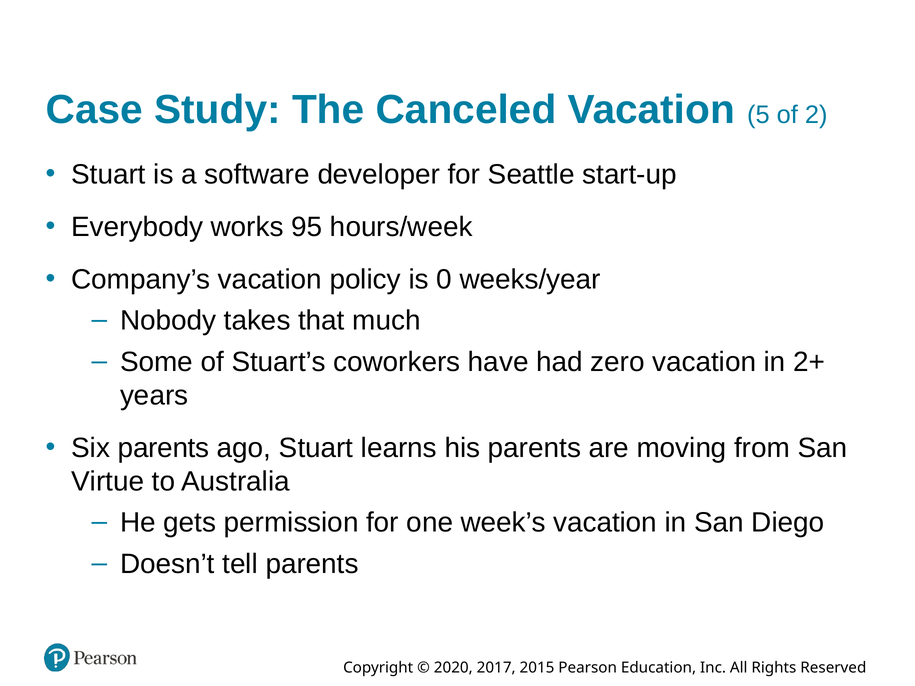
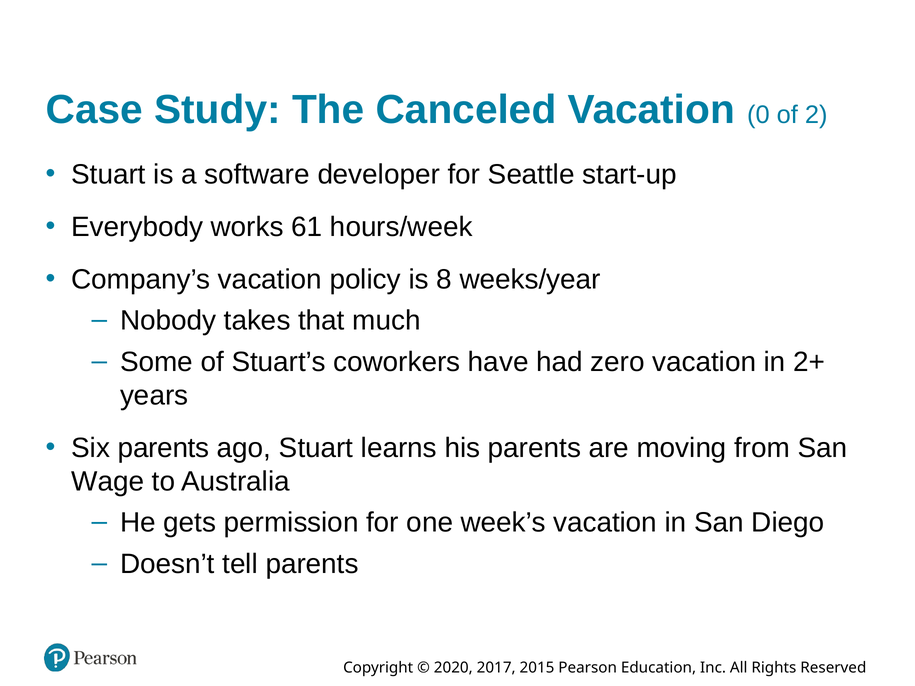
5: 5 -> 0 (758, 115)
95: 95 -> 61 (307, 227)
0: 0 -> 8 (444, 280)
Virtue: Virtue -> Wage (108, 482)
